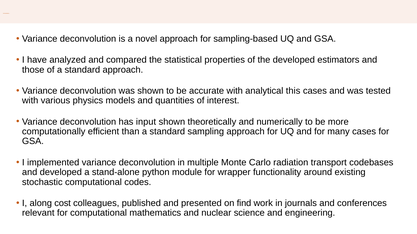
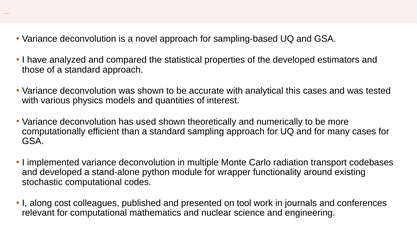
input: input -> used (146, 122)
find: find -> tool (244, 204)
